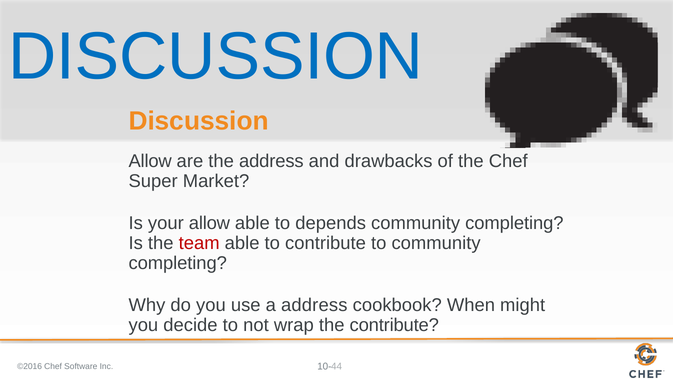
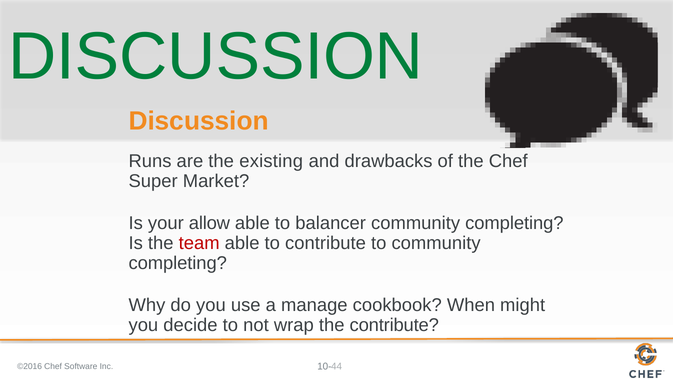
DISCUSSION colour: blue -> green (216, 57)
Allow: Allow -> Runs (150, 161)
the address: address -> existing (271, 161)
depends: depends -> balancer (331, 223)
a address: address -> manage (314, 305)
